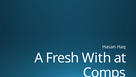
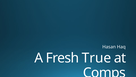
With: With -> True (96, 58)
